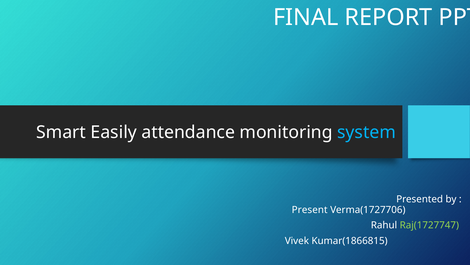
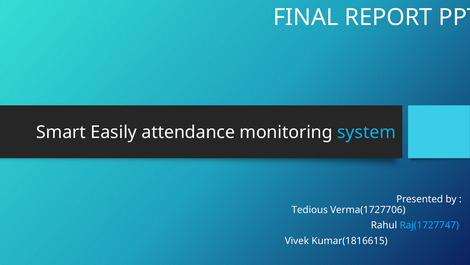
Present: Present -> Tedious (310, 209)
Raj(1727747 colour: light green -> light blue (429, 225)
Kumar(1866815: Kumar(1866815 -> Kumar(1816615 (350, 240)
